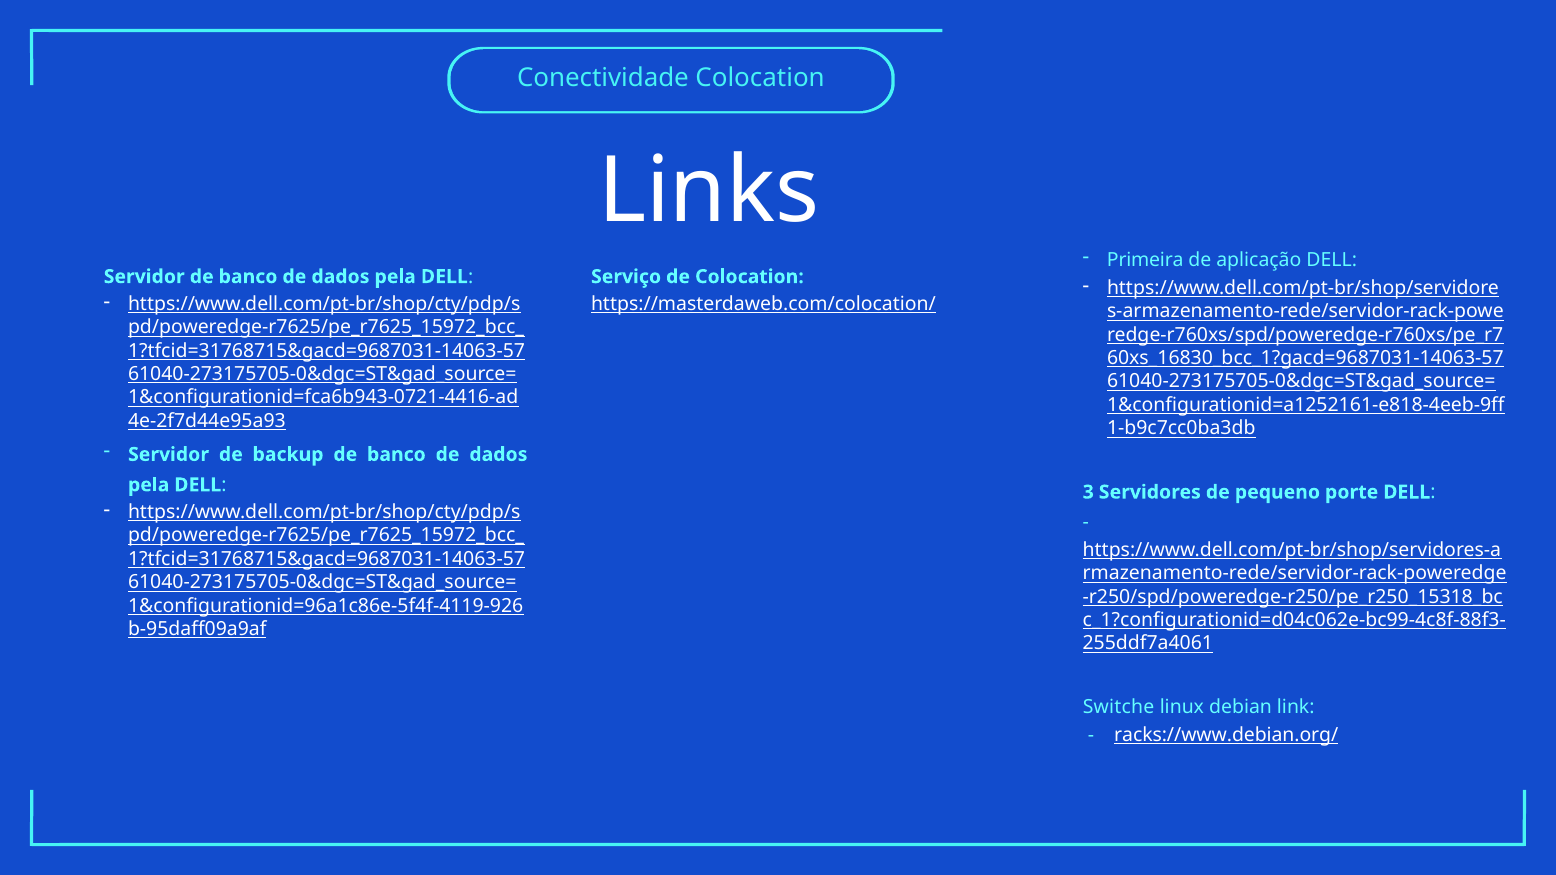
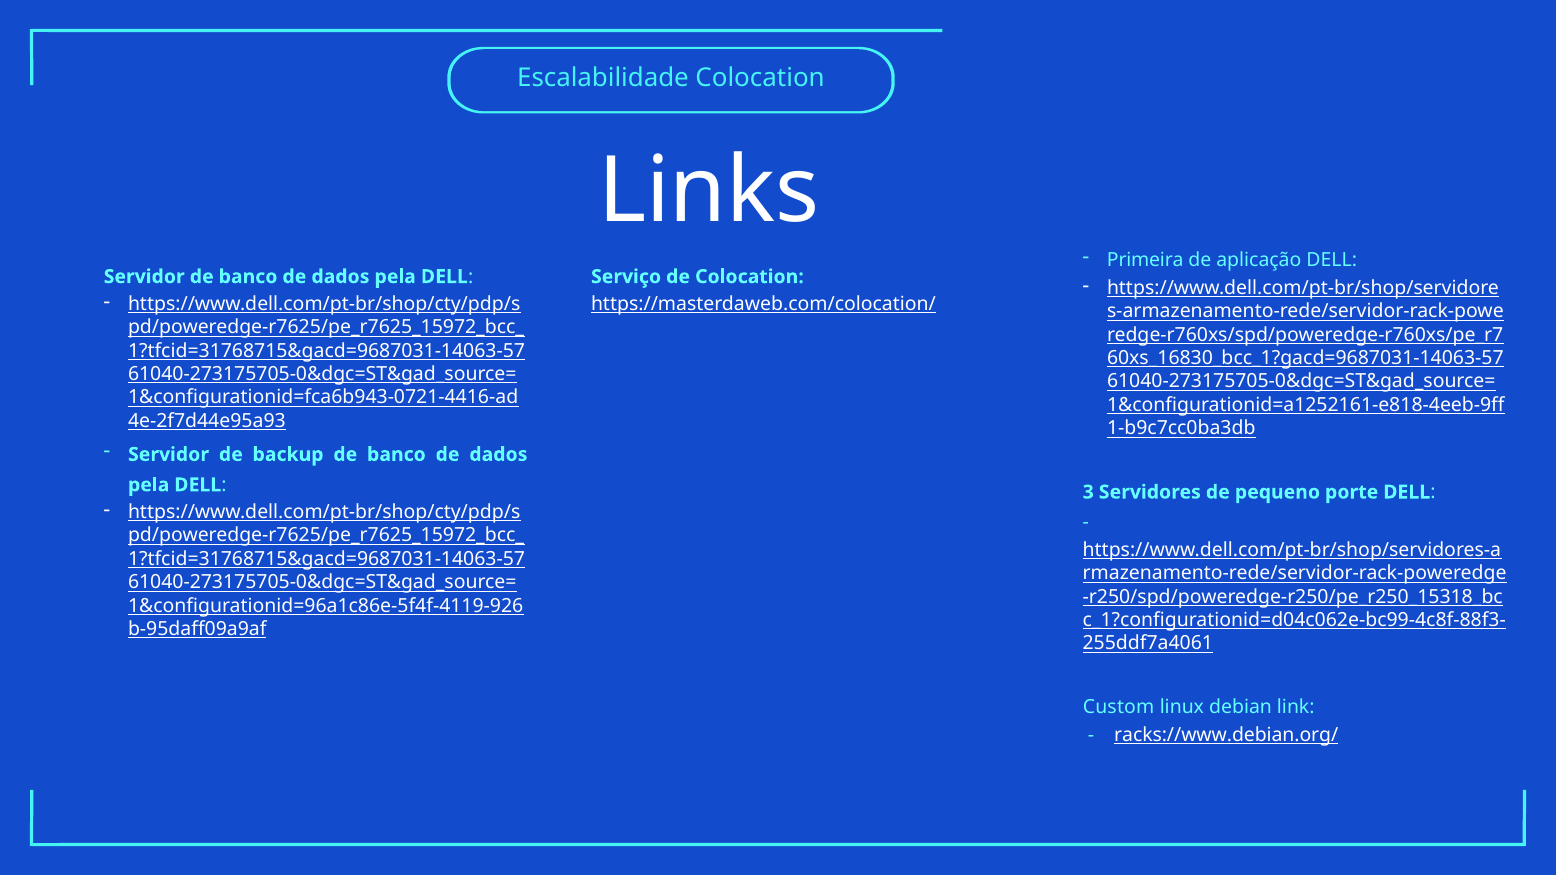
Conectividade: Conectividade -> Escalabilidade (603, 78)
Switche: Switche -> Custom (1119, 708)
